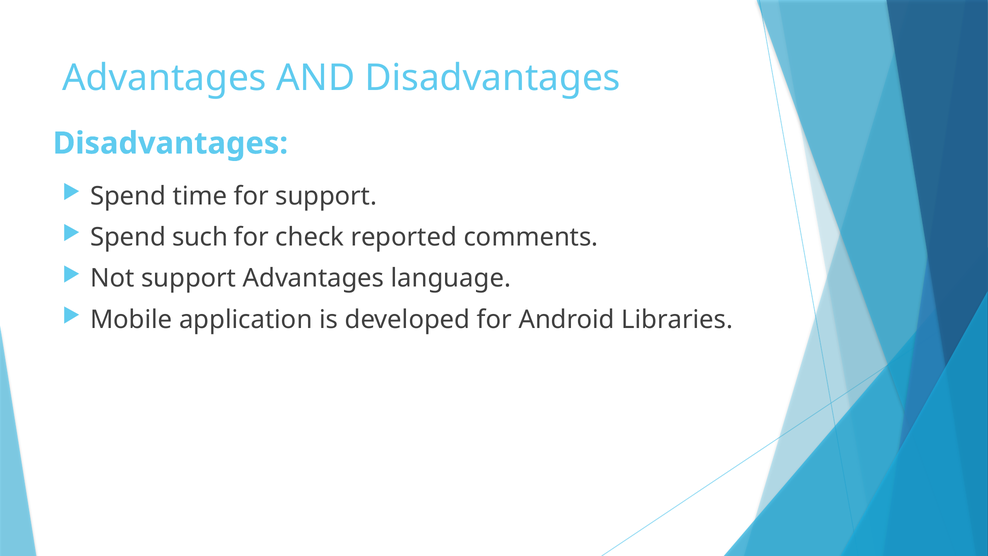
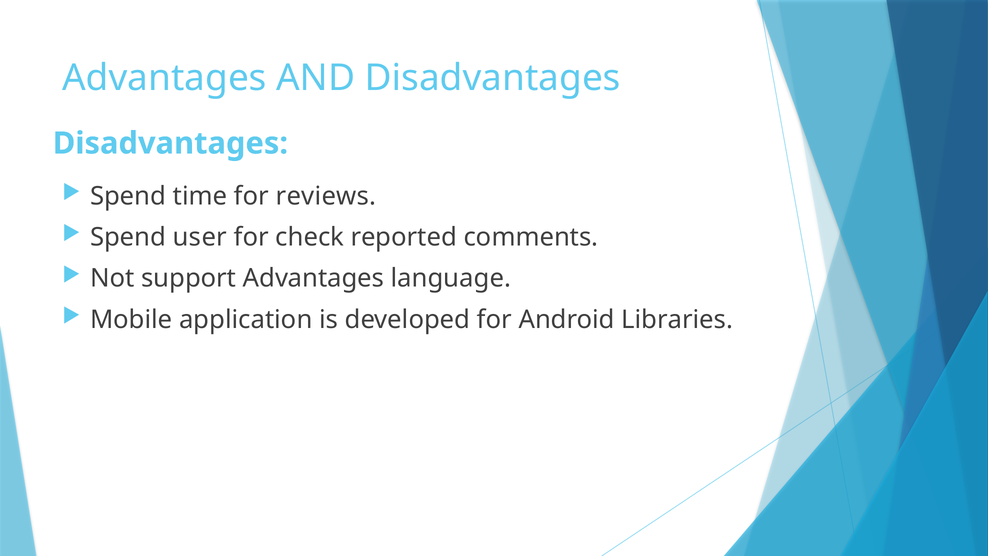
for support: support -> reviews (326, 196)
such: such -> user (200, 237)
